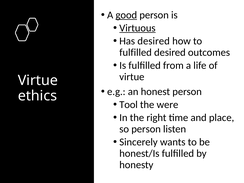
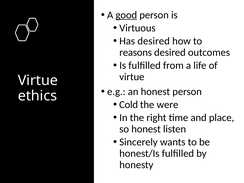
Virtuous underline: present -> none (137, 28)
fulfilled: fulfilled -> reasons (136, 52)
Tool: Tool -> Cold (129, 105)
so person: person -> honest (146, 129)
